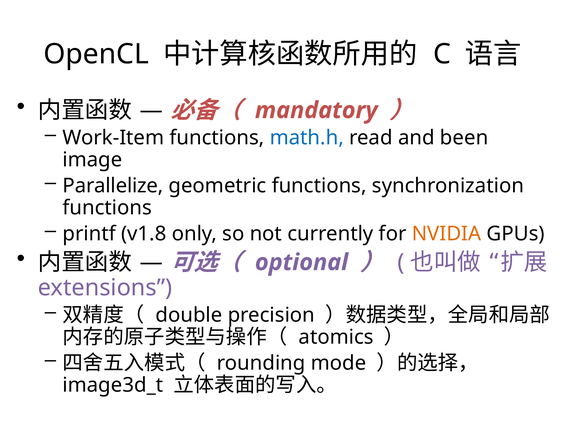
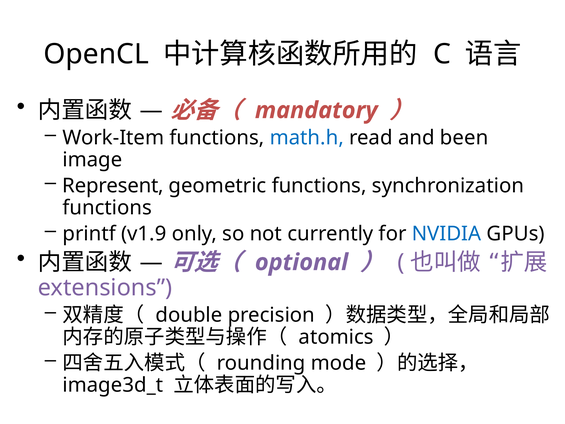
Parallelize: Parallelize -> Represent (113, 186)
v1.8: v1.8 -> v1.9 (144, 234)
NVIDIA colour: orange -> blue (447, 234)
